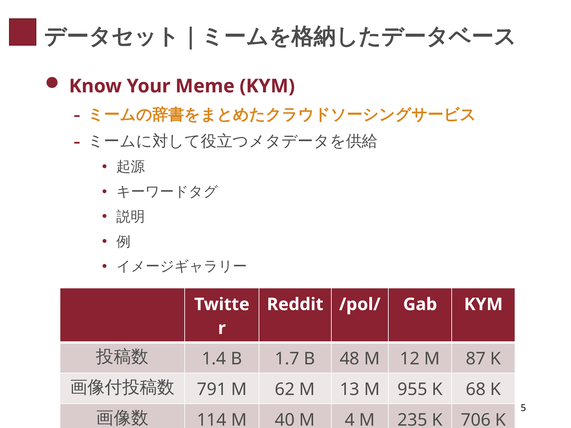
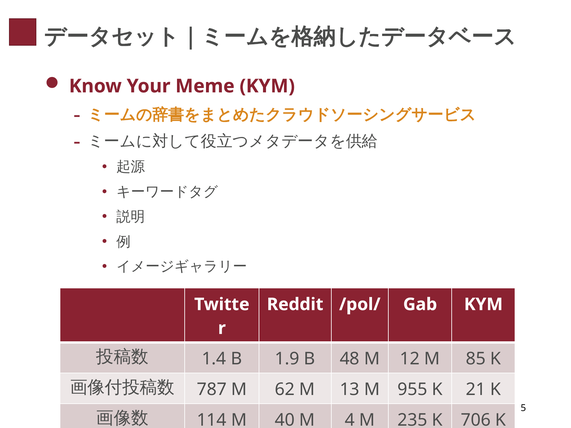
1.7: 1.7 -> 1.9 (287, 359)
87: 87 -> 85 (476, 359)
791: 791 -> 787 (212, 390)
68: 68 -> 21 (476, 390)
